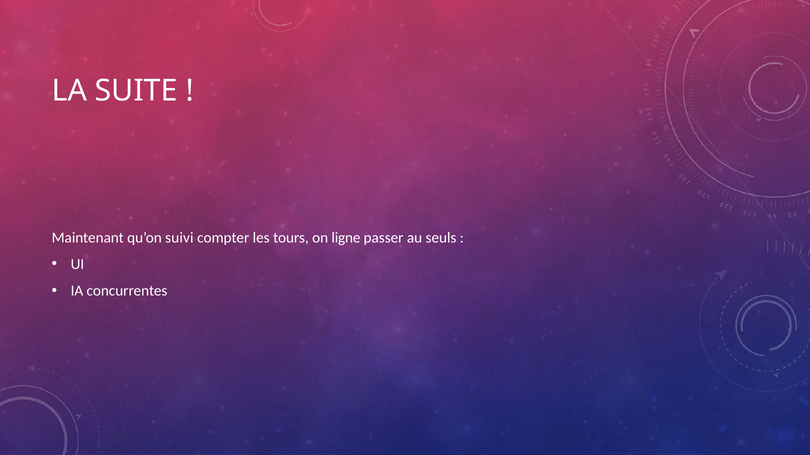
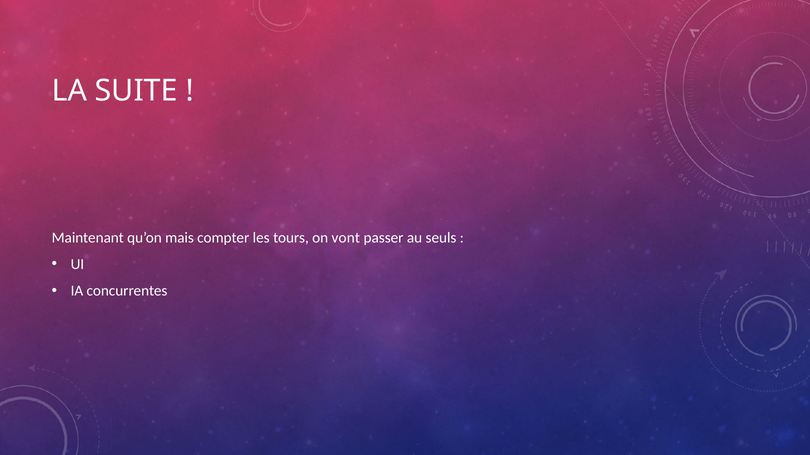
suivi: suivi -> mais (180, 238)
ligne: ligne -> vont (346, 238)
